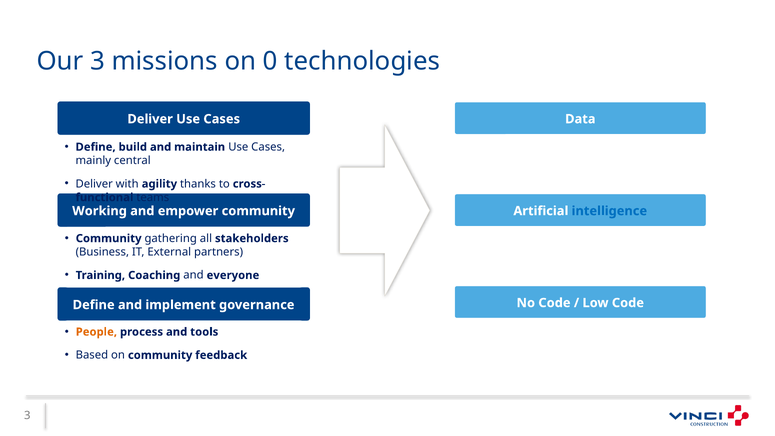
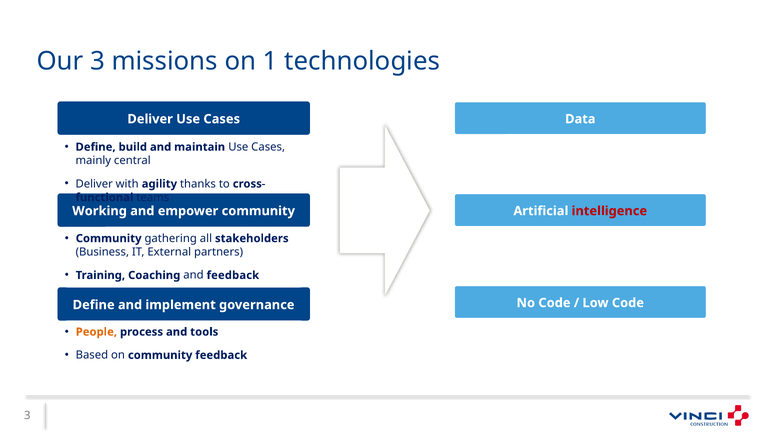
0: 0 -> 1 (270, 61)
intelligence colour: blue -> red (609, 211)
and everyone: everyone -> feedback (233, 275)
